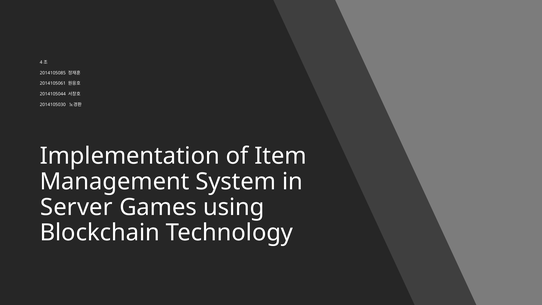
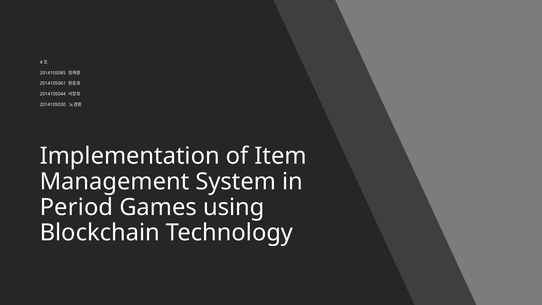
Server: Server -> Period (76, 207)
